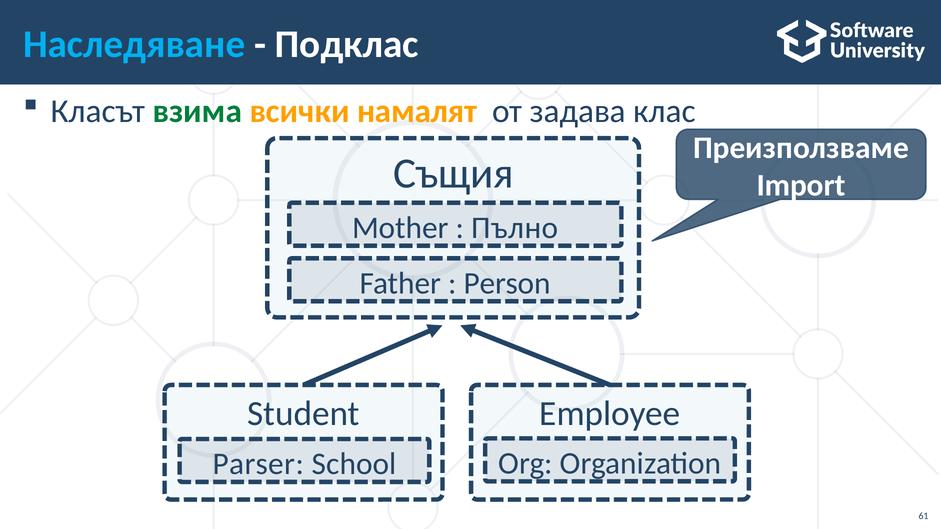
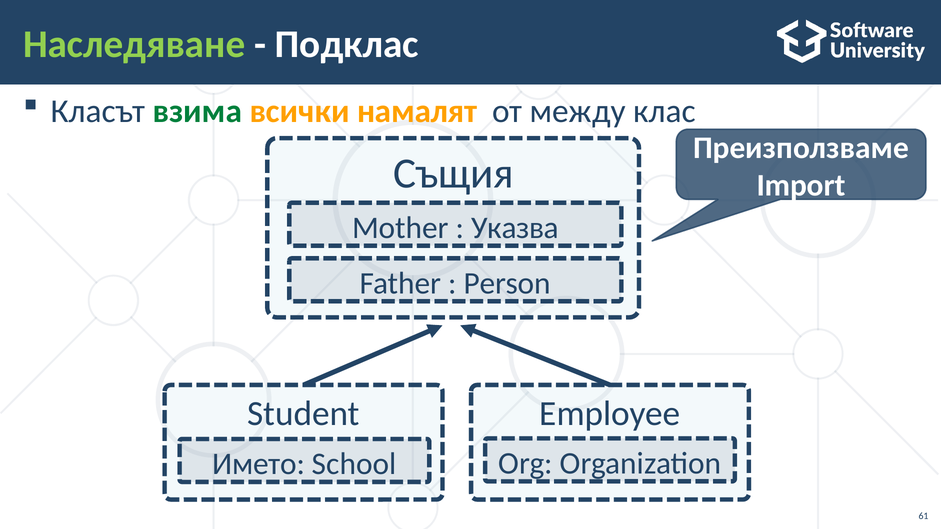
Наследяване colour: light blue -> light green (134, 45)
задава: задава -> между (578, 111)
Пълно: Пълно -> Указва (515, 228)
Parser: Parser -> Името (259, 464)
